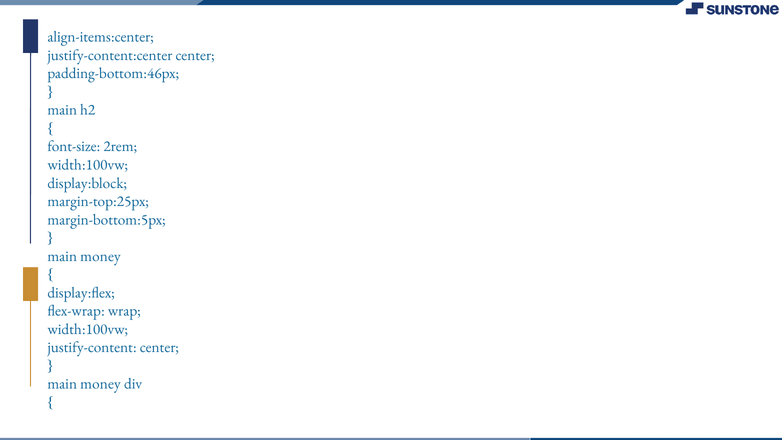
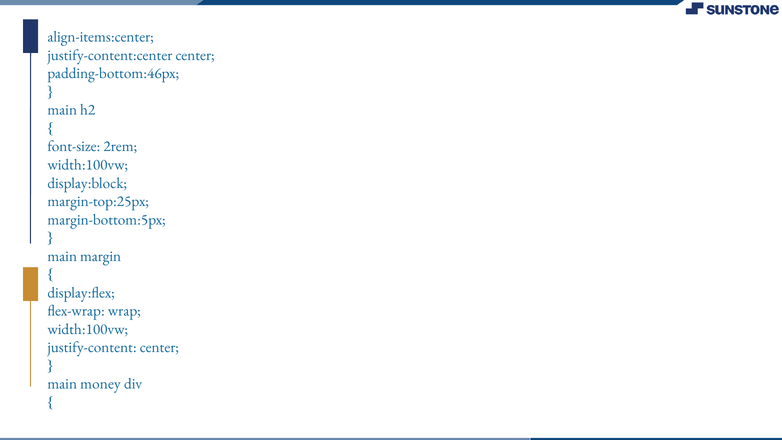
money: money -> margin (101, 256)
